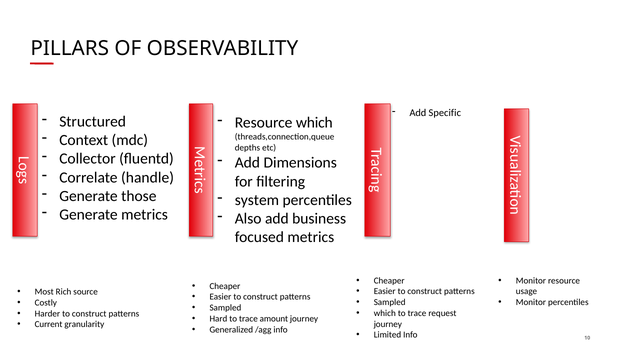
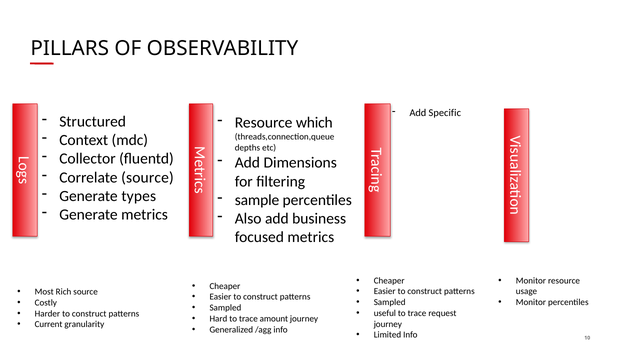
Correlate handle: handle -> source (147, 177)
those: those -> types (139, 196)
system: system -> sample (257, 200)
which: which -> useful (385, 313)
